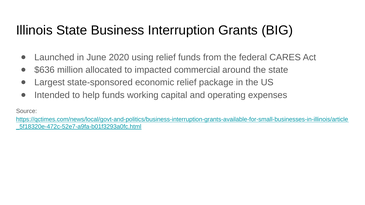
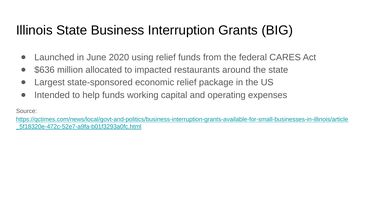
commercial: commercial -> restaurants (197, 70)
